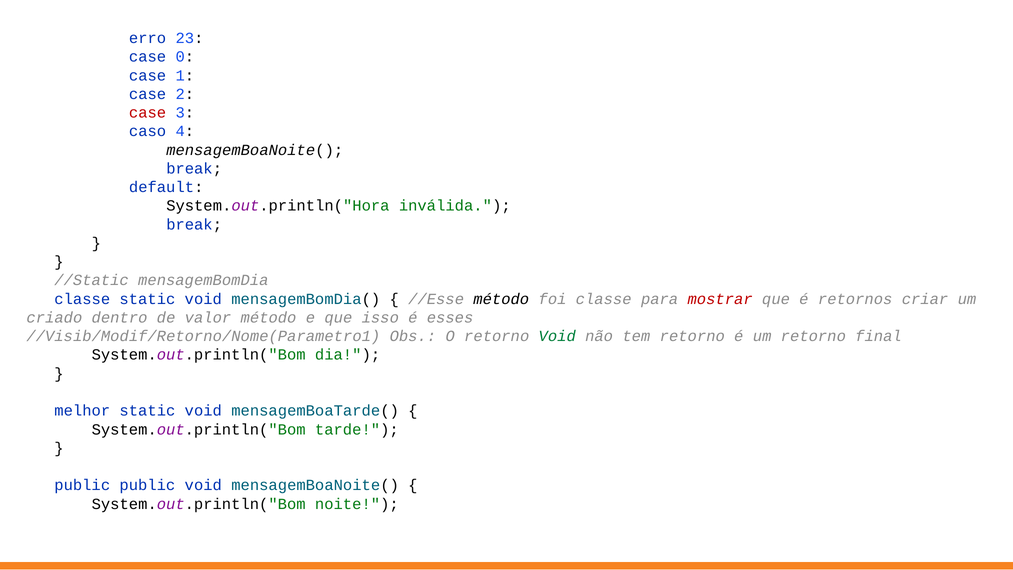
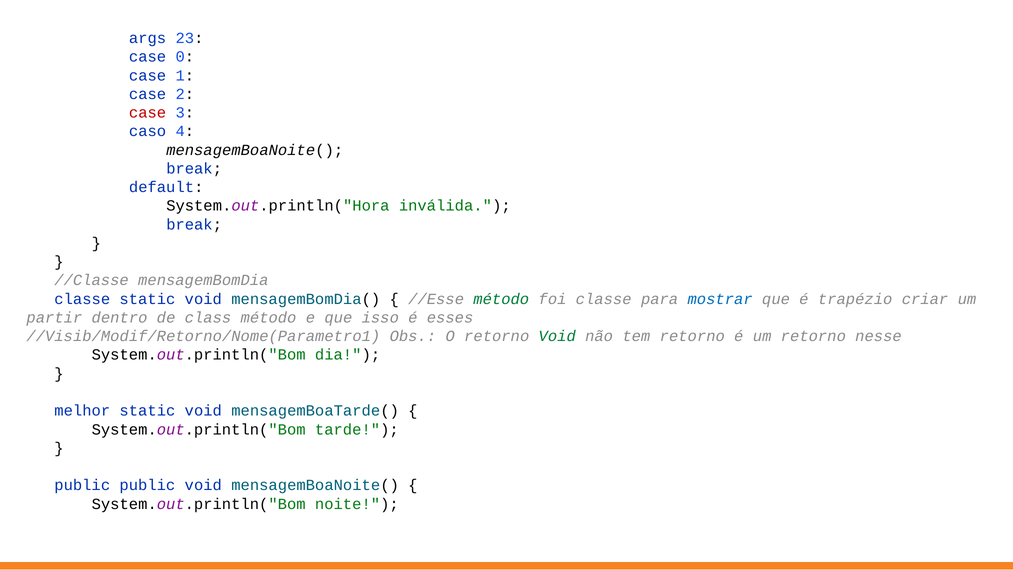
erro: erro -> args (148, 38)
//Static: //Static -> //Classe (92, 280)
método colour: black -> green (501, 299)
mostrar colour: red -> blue (720, 299)
retornos: retornos -> trapézio (855, 299)
criado: criado -> partir (54, 318)
valor: valor -> class (208, 318)
final: final -> nesse (878, 336)
